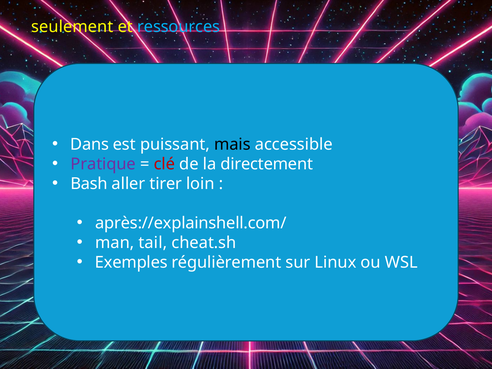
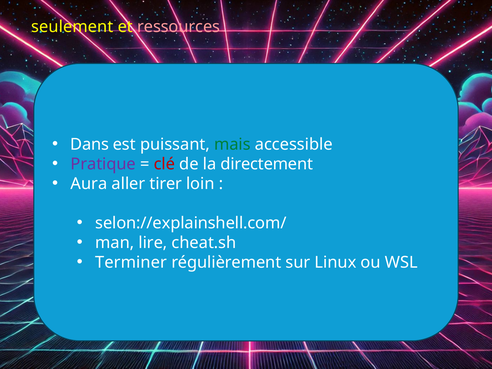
ressources colour: light blue -> pink (179, 27)
mais colour: black -> green (232, 144)
Bash: Bash -> Aura (89, 184)
après://explainshell.com/: après://explainshell.com/ -> selon://explainshell.com/ (191, 223)
tail: tail -> lire (153, 243)
Exemples: Exemples -> Terminer (131, 262)
